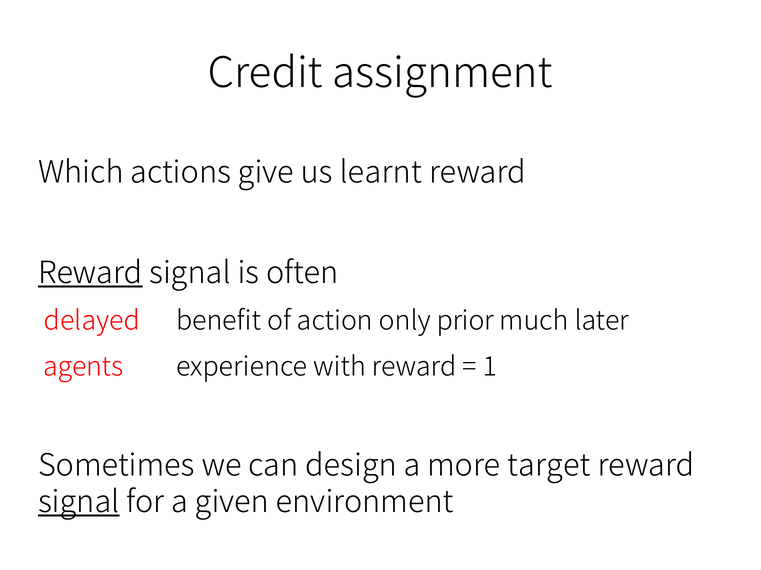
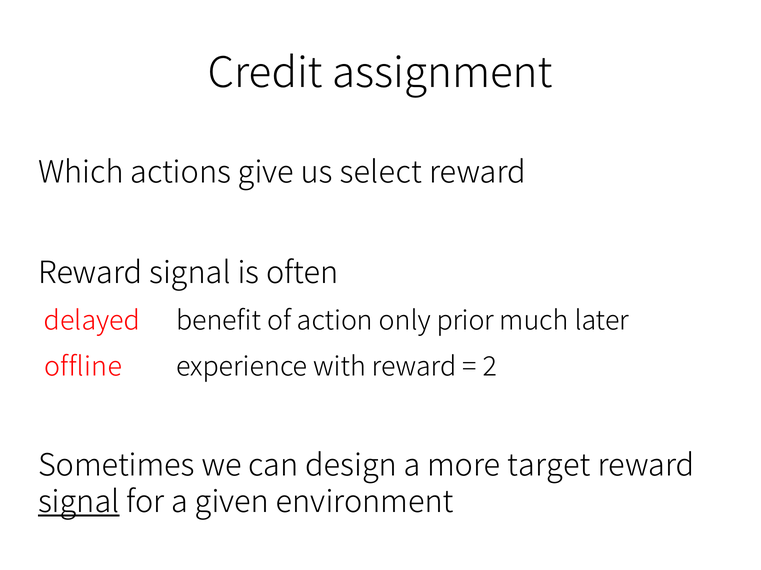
learnt: learnt -> select (381, 173)
Reward underline: present -> none (90, 274)
agents: agents -> offline (83, 367)
1: 1 -> 2 (490, 367)
